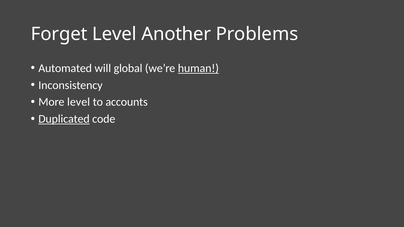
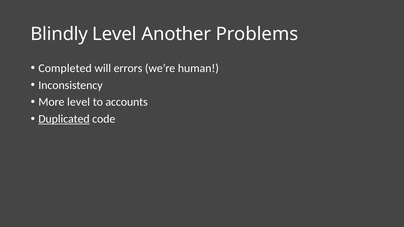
Forget: Forget -> Blindly (59, 34)
Automated: Automated -> Completed (65, 68)
global: global -> errors (128, 68)
human underline: present -> none (198, 68)
